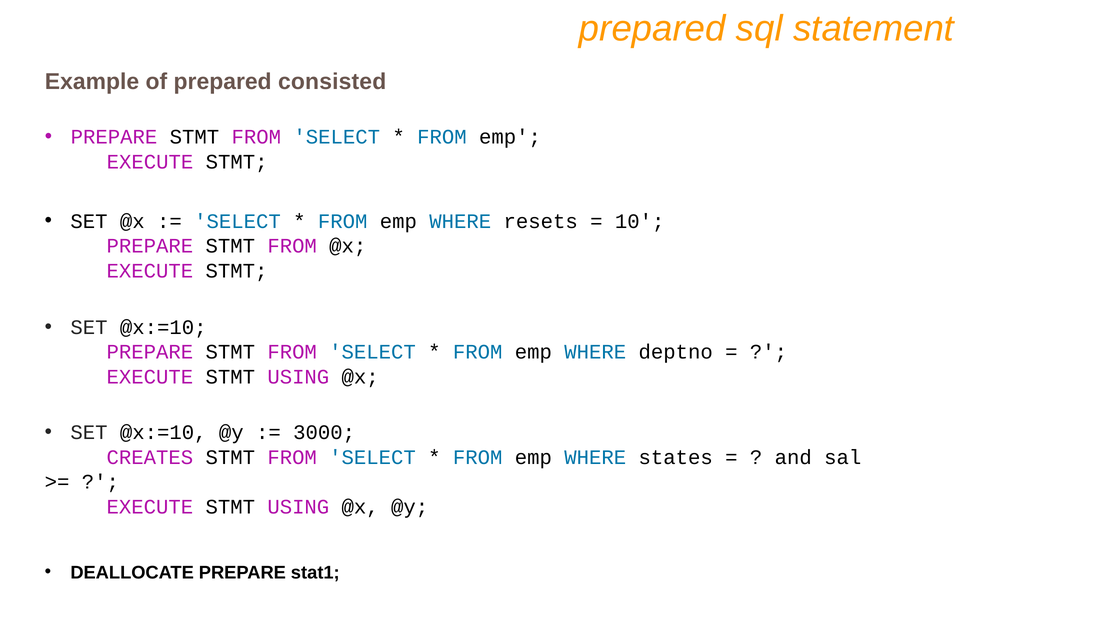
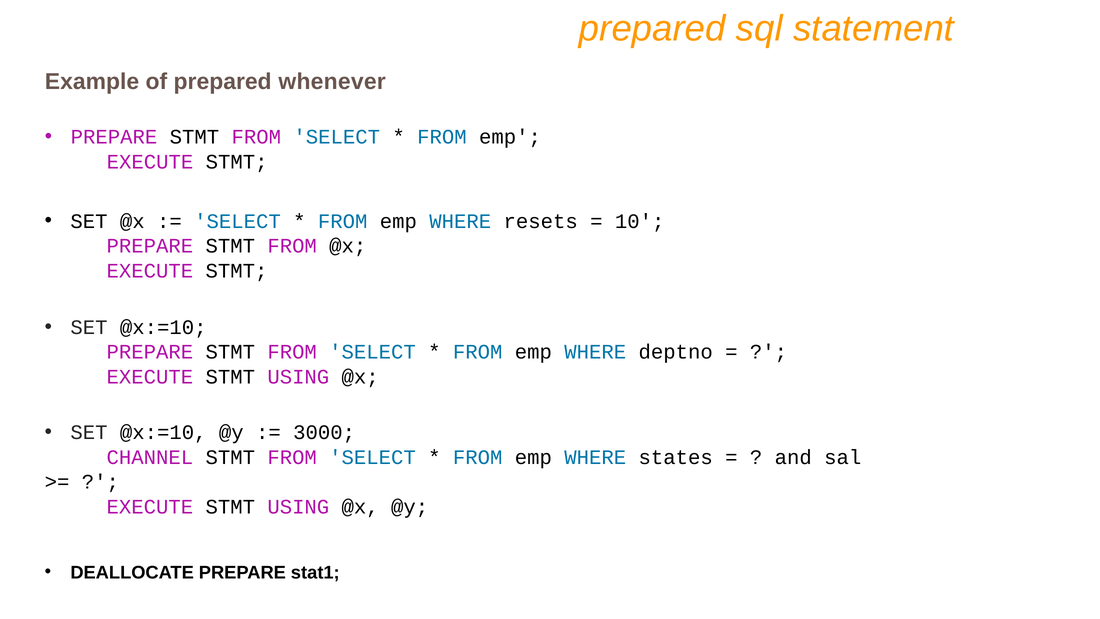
consisted: consisted -> whenever (332, 82)
CREATES: CREATES -> CHANNEL (150, 457)
